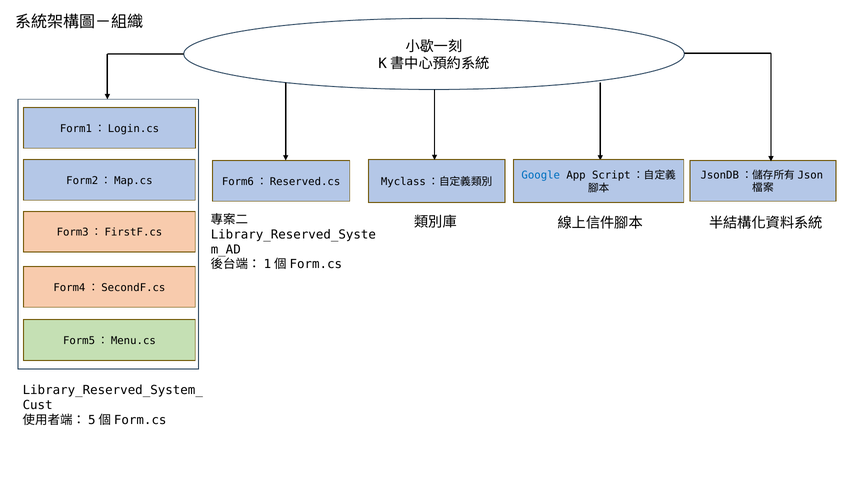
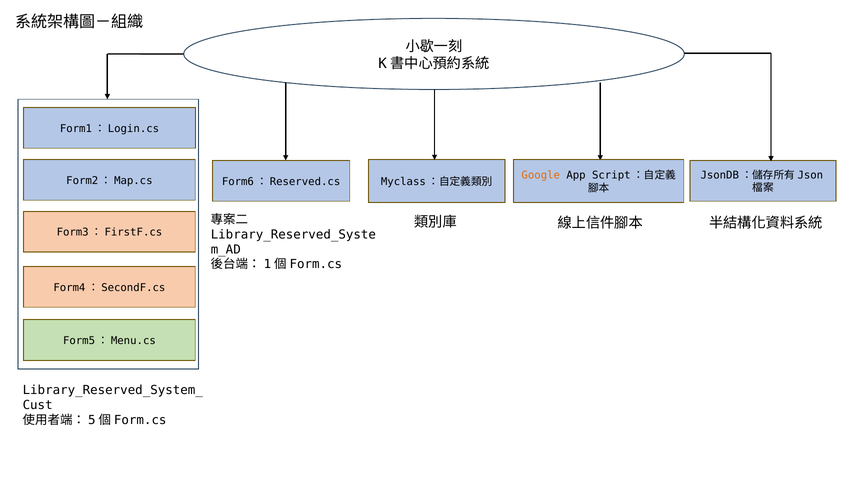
Google colour: blue -> orange (541, 175)
